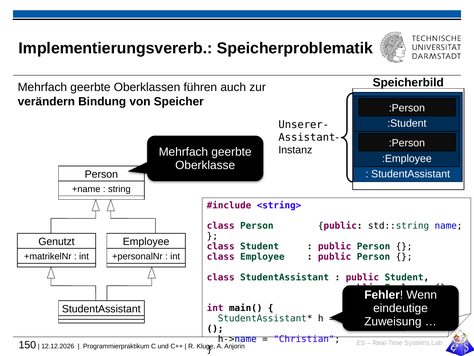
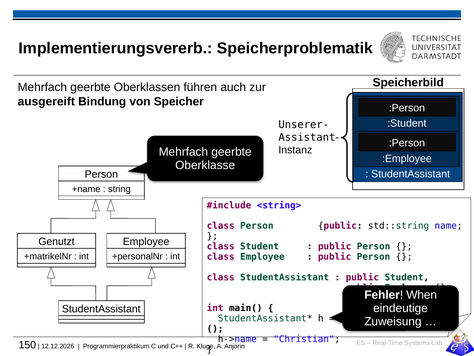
verändern: verändern -> ausgereift (46, 101)
Wenn: Wenn -> When (422, 295)
